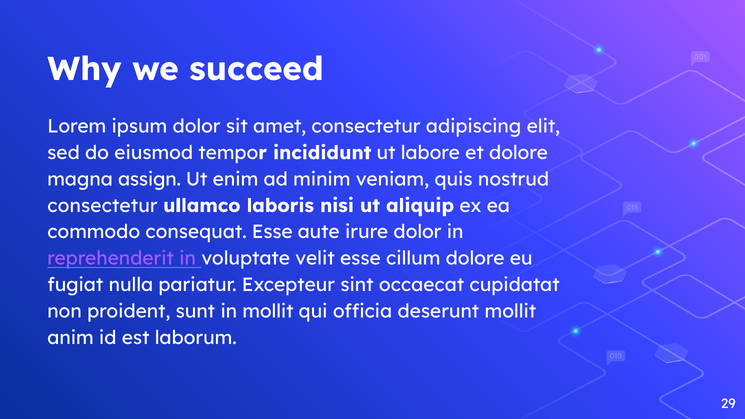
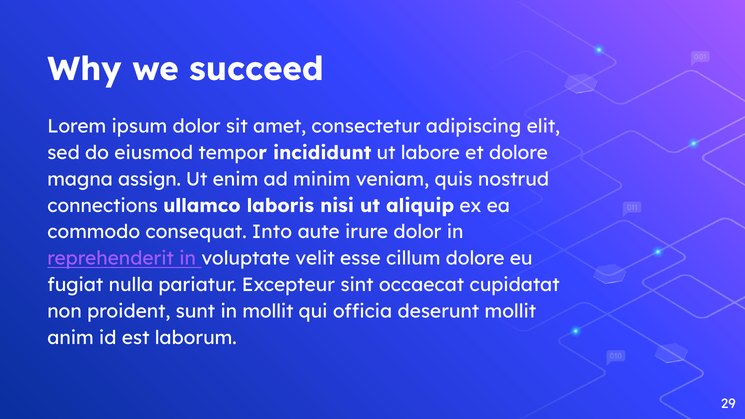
consectetur: consectetur -> connections (103, 206)
consequat Esse: Esse -> Into (272, 232)
